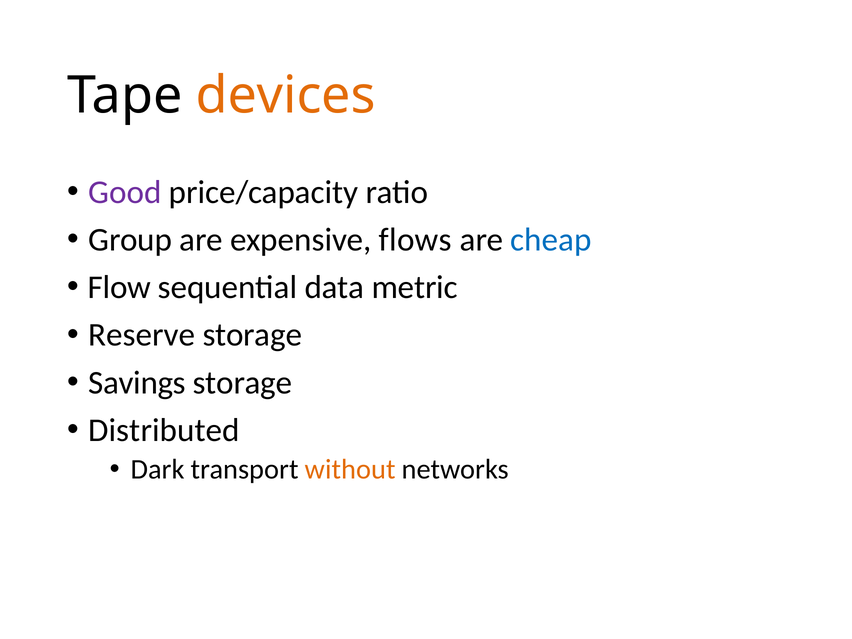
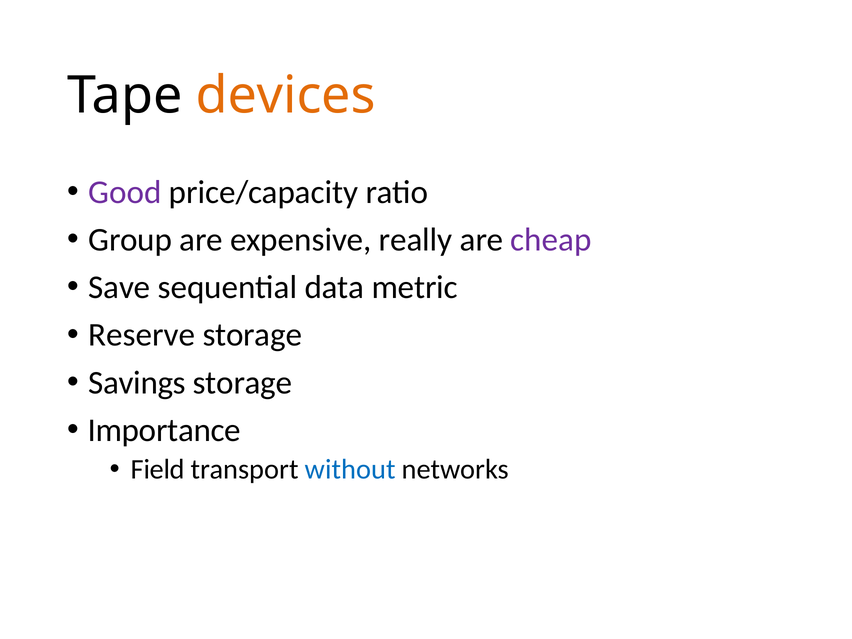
flows: flows -> really (416, 240)
cheap colour: blue -> purple (551, 240)
Flow: Flow -> Save (119, 287)
Distributed: Distributed -> Importance (164, 430)
Dark: Dark -> Field (158, 469)
without colour: orange -> blue (350, 469)
